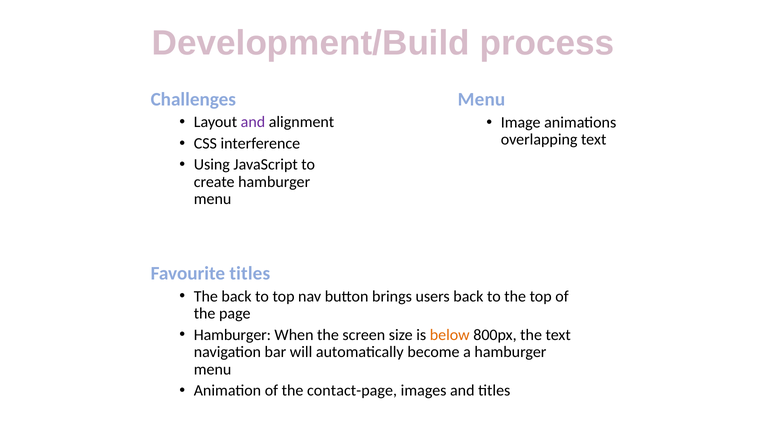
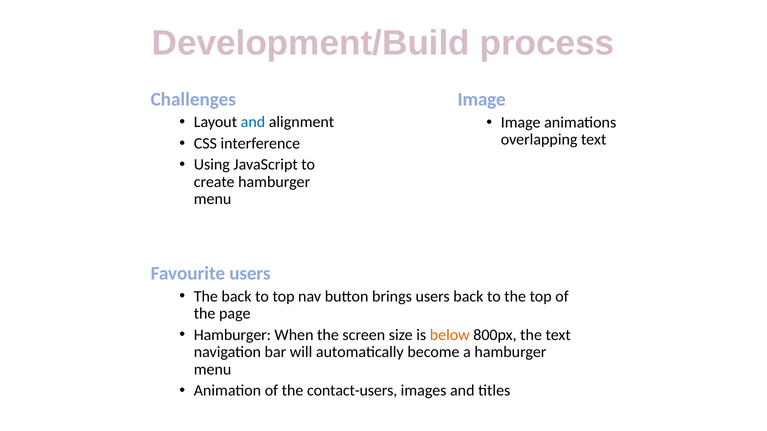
Menu: Menu -> Image (482, 100)
and colour: purple -> blue (253, 122)
Favourite titles: titles -> users (250, 274)
contact-page: contact-page -> contact-users (352, 391)
